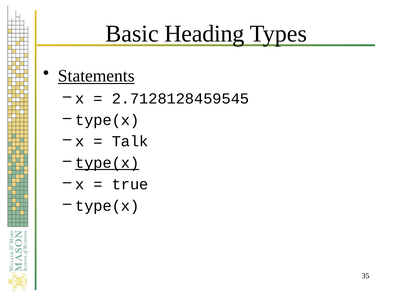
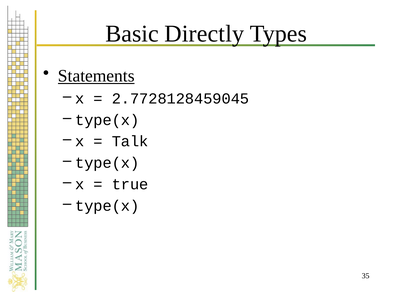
Heading: Heading -> Directly (204, 34)
2.7128128459545: 2.7128128459545 -> 2.7728128459045 (180, 98)
type(x underline: present -> none (107, 163)
